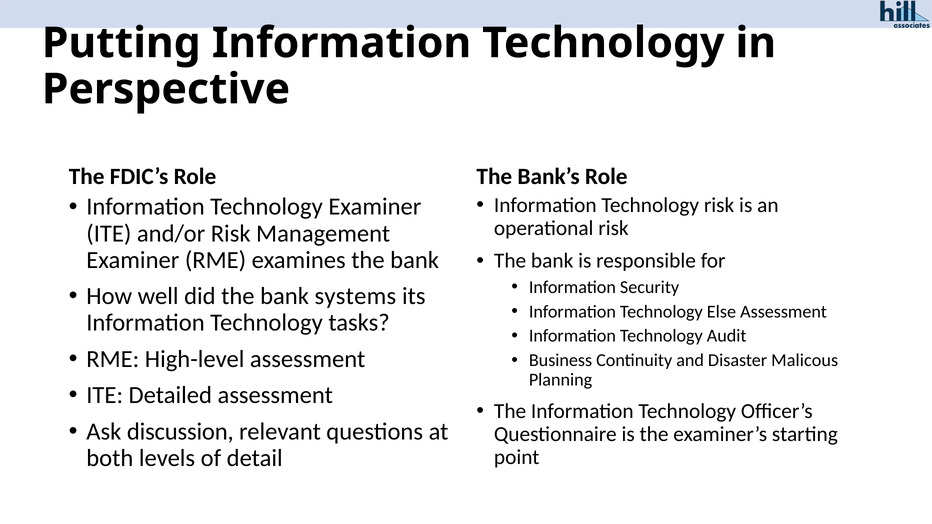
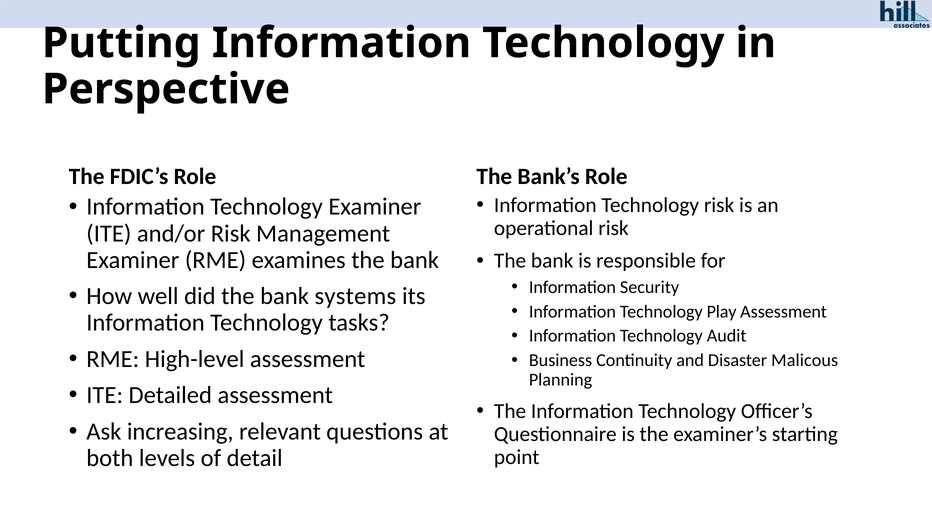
Else: Else -> Play (722, 312)
discussion: discussion -> increasing (180, 432)
